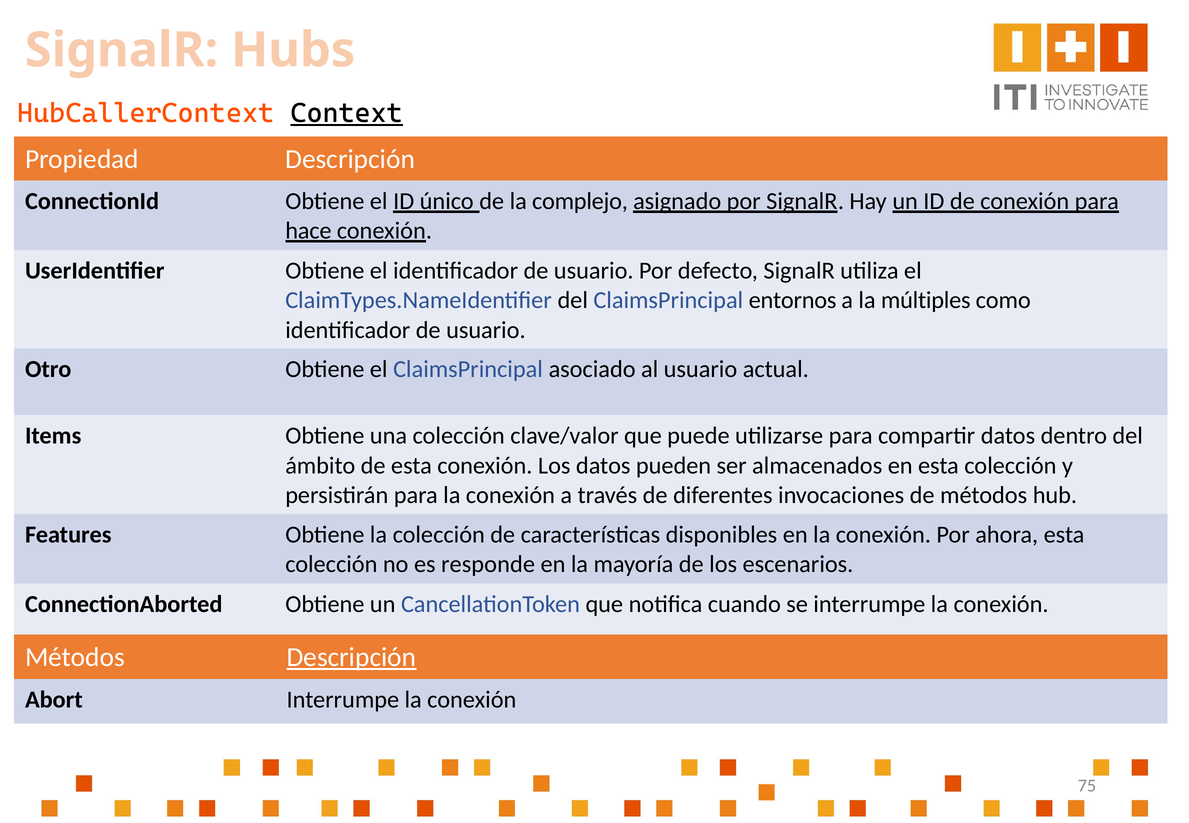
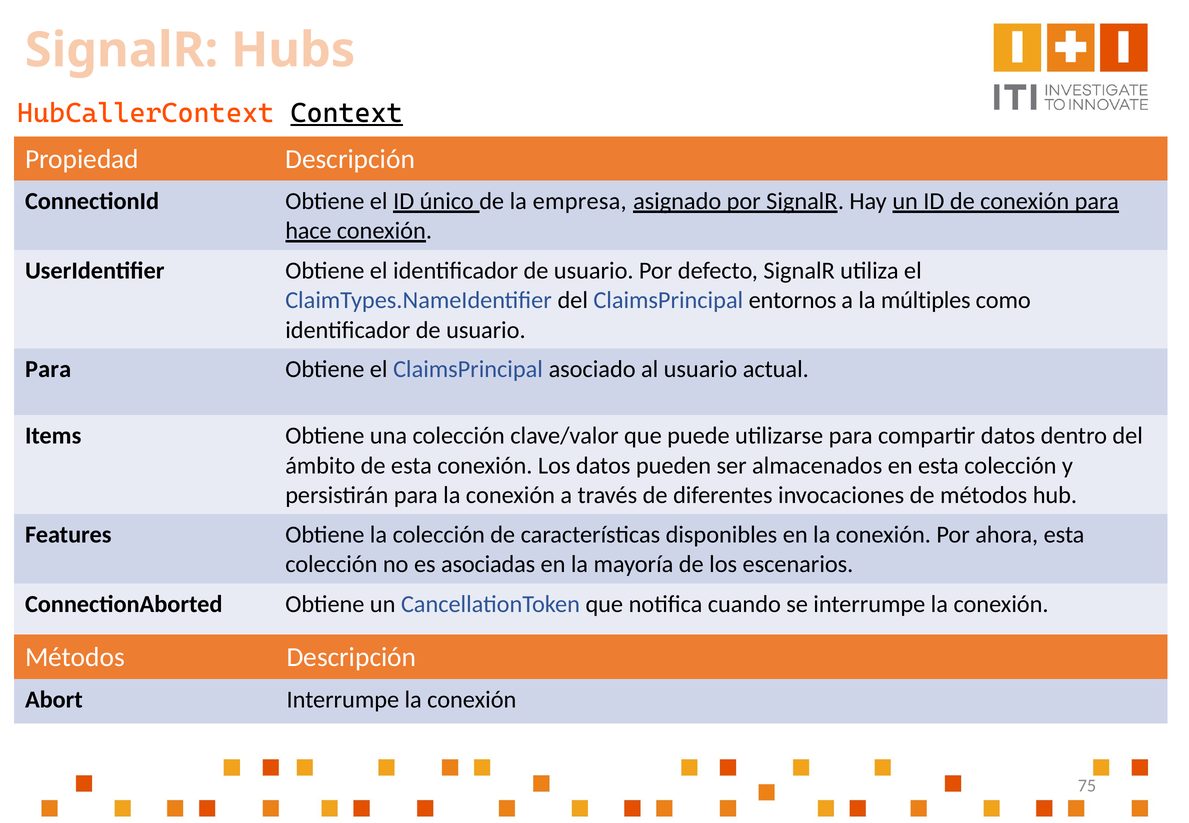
complejo: complejo -> empresa (580, 201)
Otro: Otro -> Para (48, 369)
responde: responde -> asociadas (488, 564)
Descripción underline: present -> none (351, 657)
